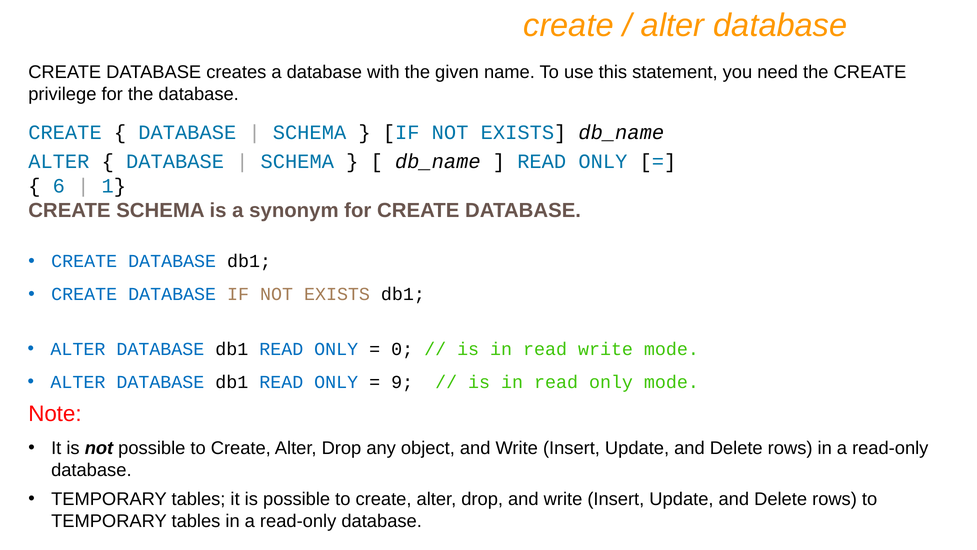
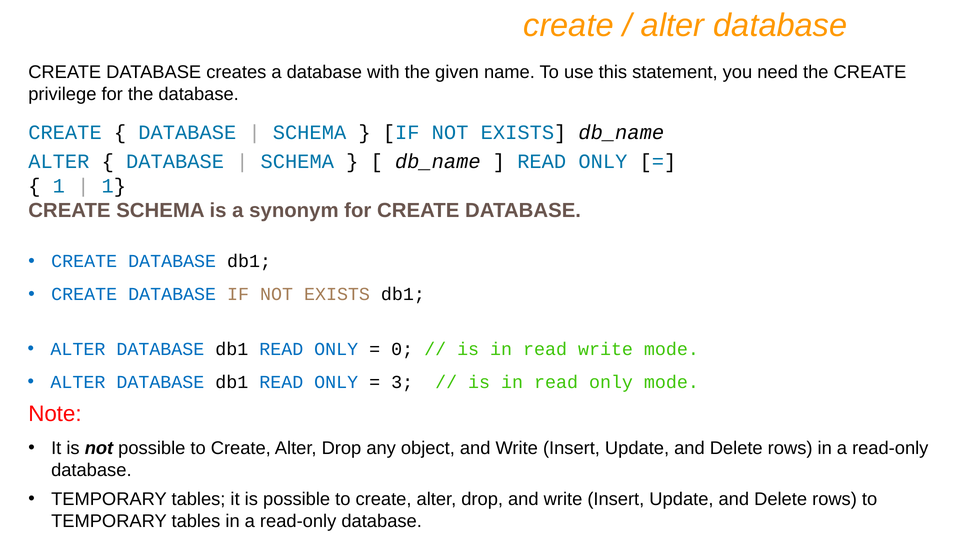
6: 6 -> 1 (59, 186)
9: 9 -> 3 (402, 382)
